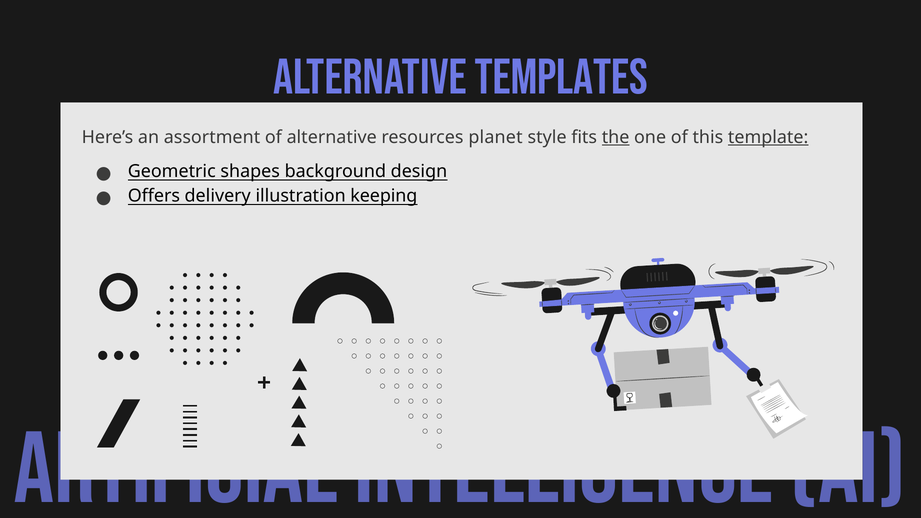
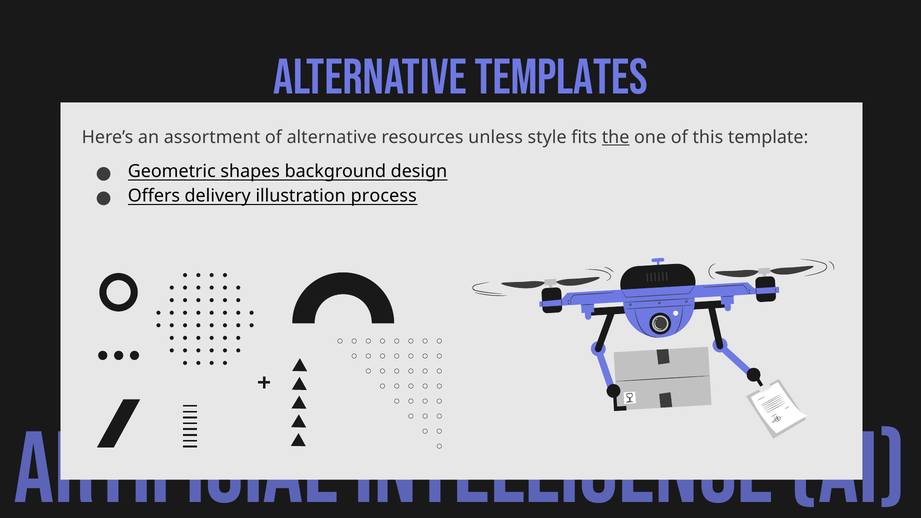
planet: planet -> unless (496, 137)
template underline: present -> none (768, 137)
keeping: keeping -> process (384, 196)
